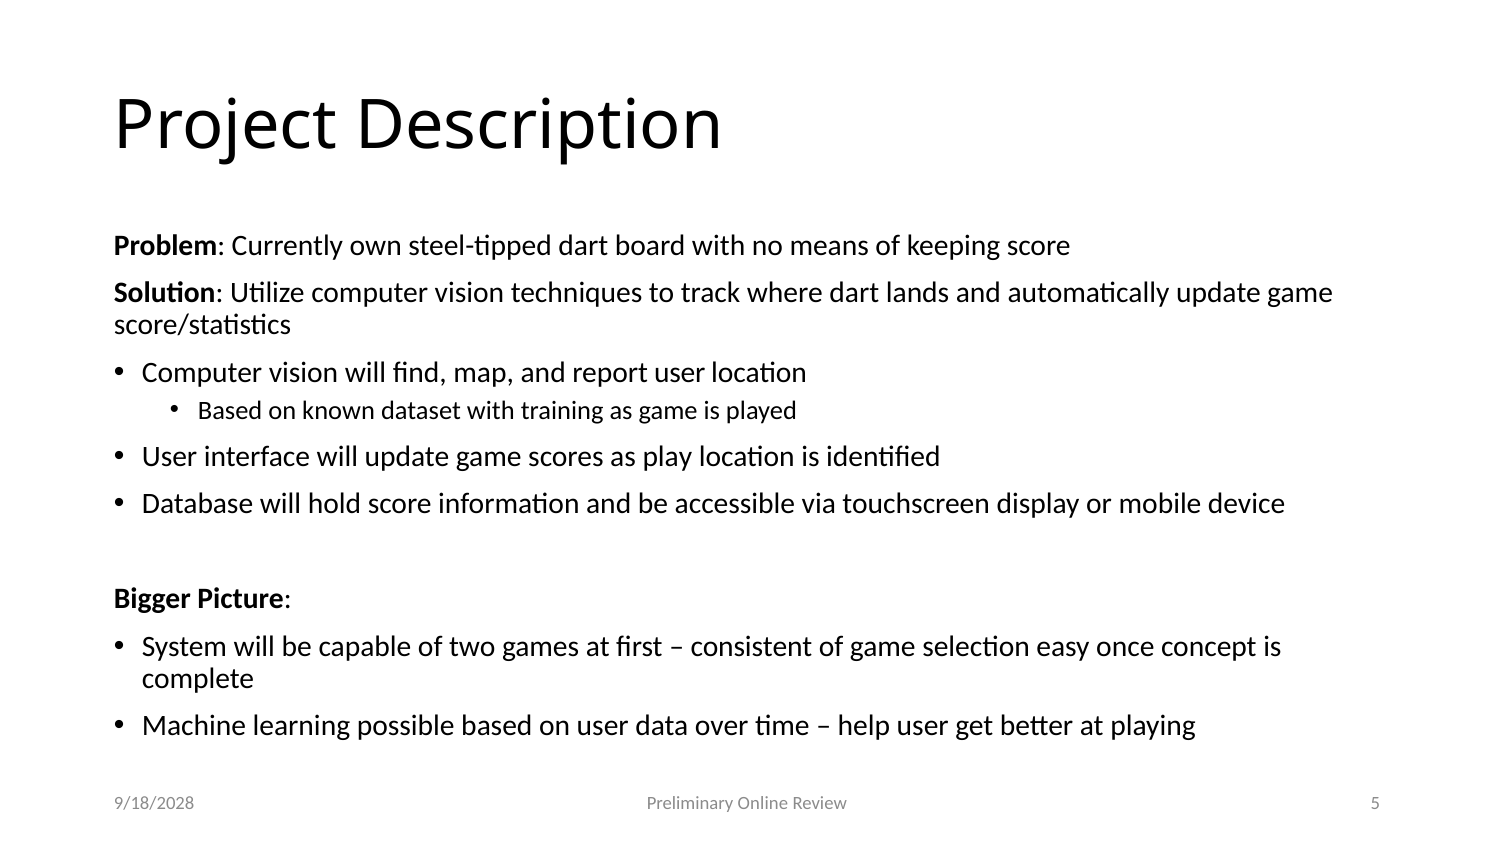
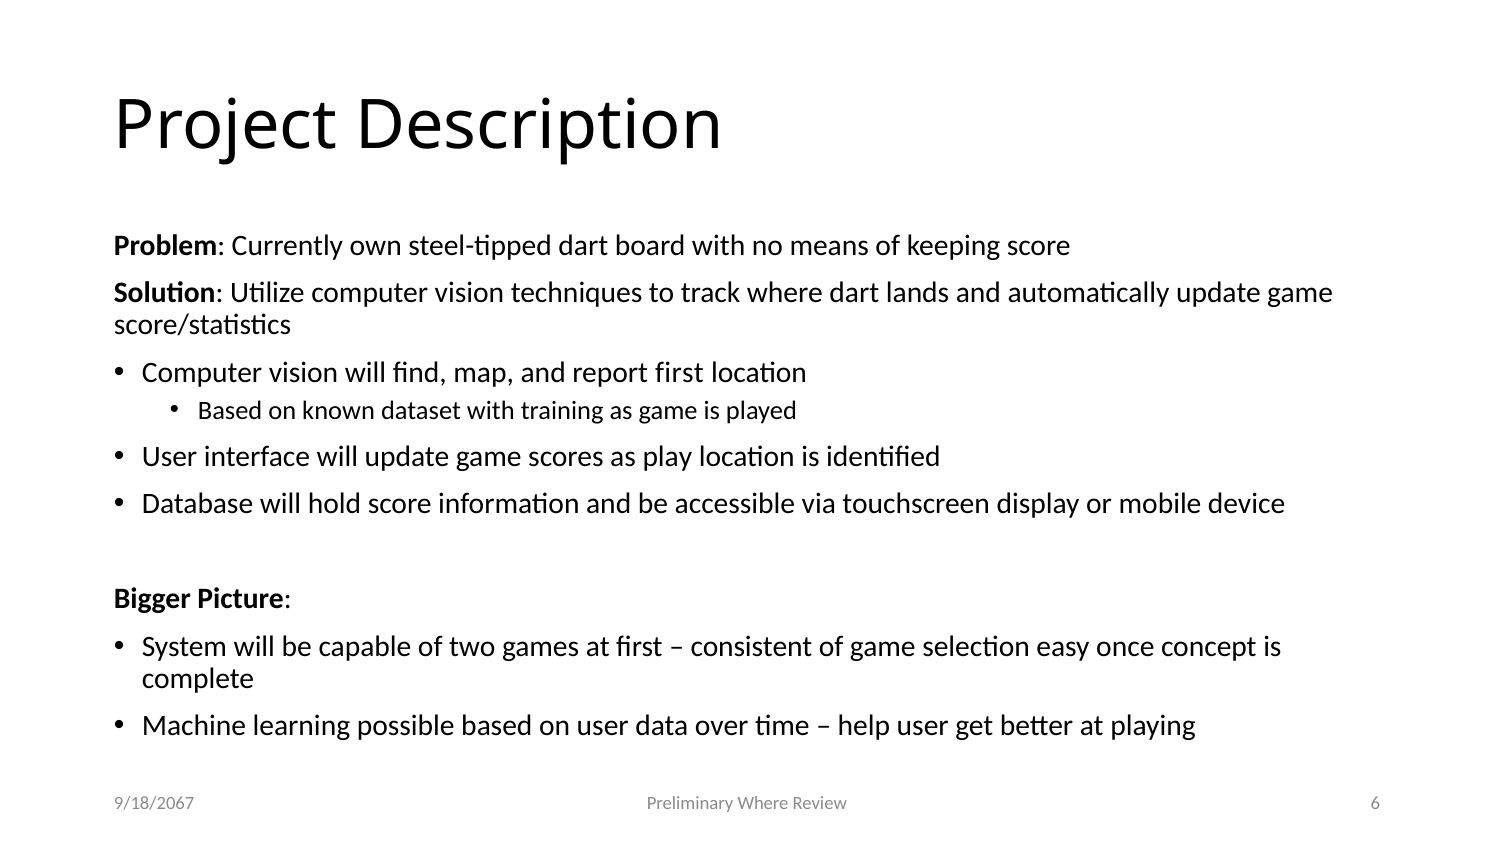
report user: user -> first (679, 372)
Preliminary Online: Online -> Where (763, 802)
5: 5 -> 6 (1375, 802)
9/18/2028: 9/18/2028 -> 9/18/2067 (154, 803)
